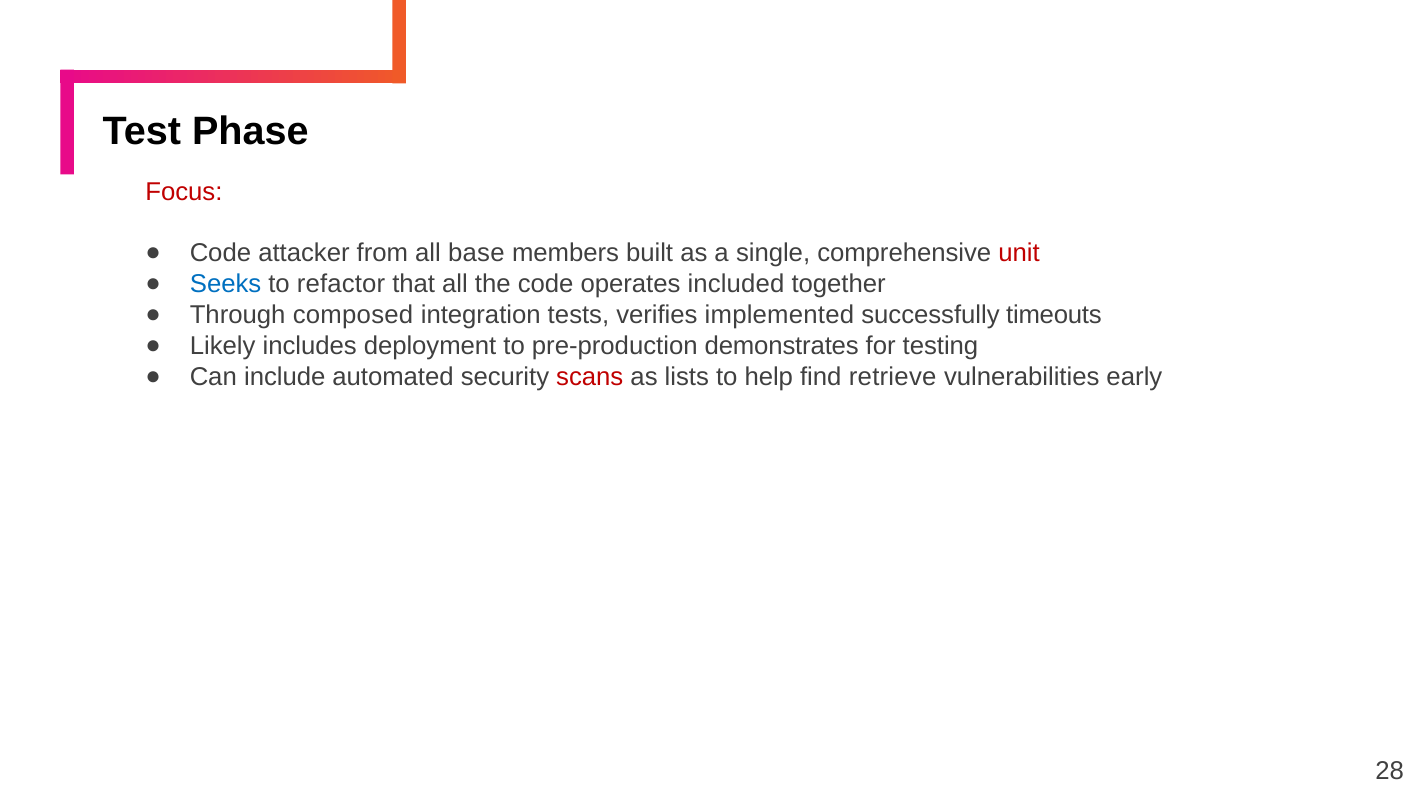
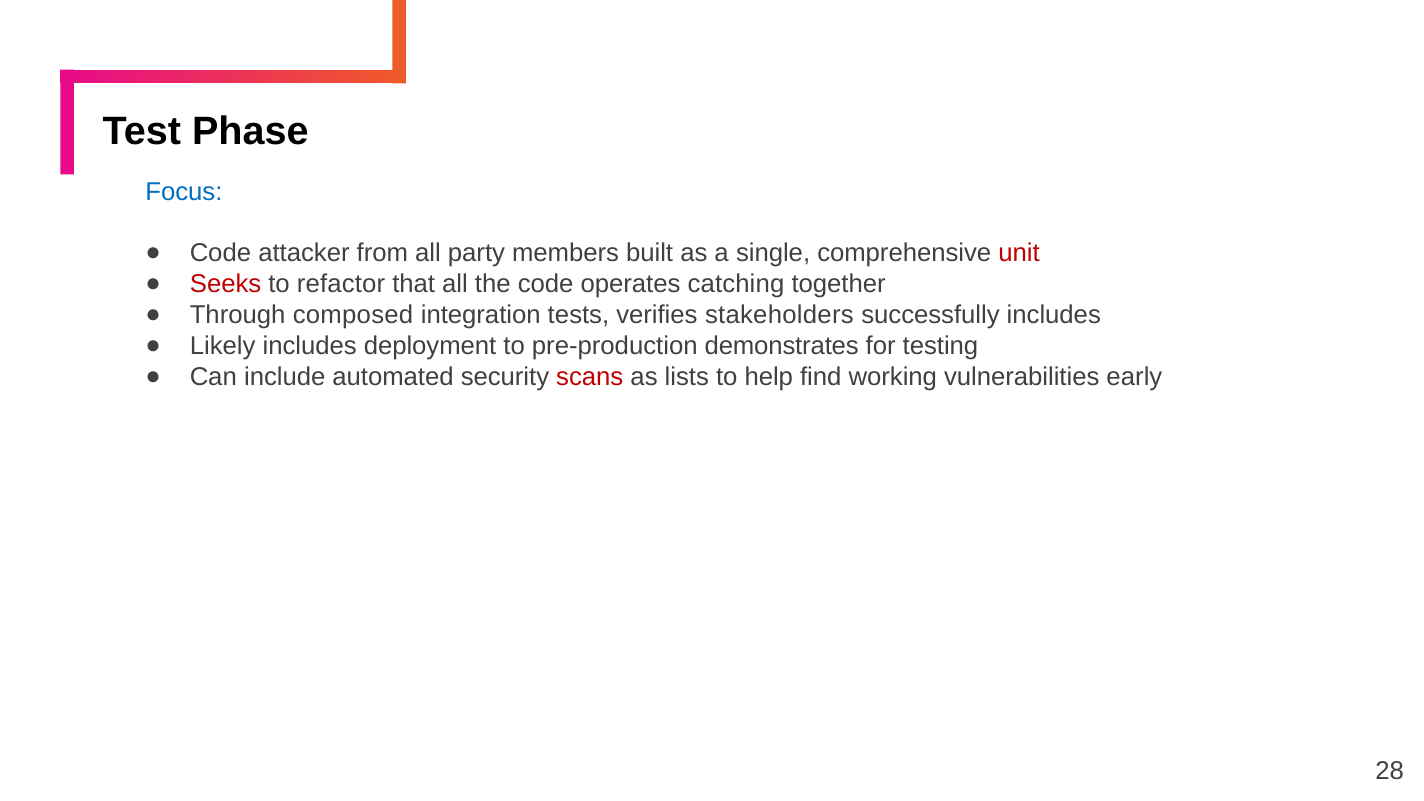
Focus colour: red -> blue (184, 192)
base: base -> party (476, 253)
Seeks colour: blue -> red (226, 284)
included: included -> catching (736, 284)
implemented: implemented -> stakeholders (779, 315)
successfully timeouts: timeouts -> includes (1054, 315)
retrieve: retrieve -> working (893, 377)
